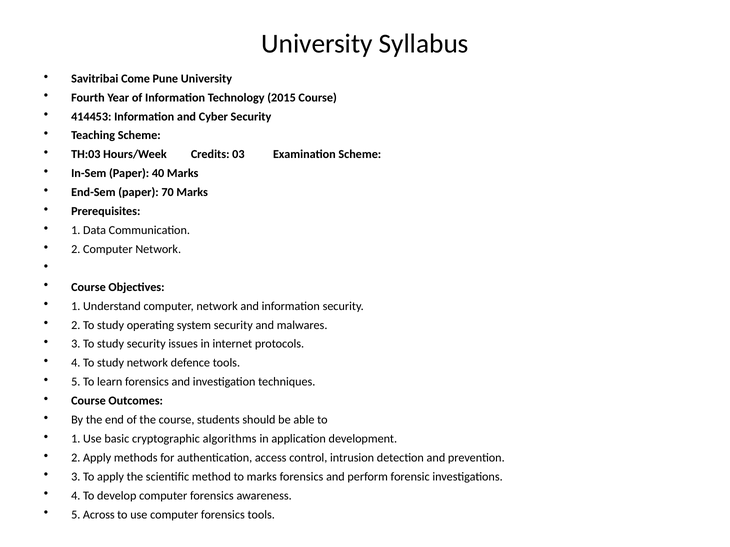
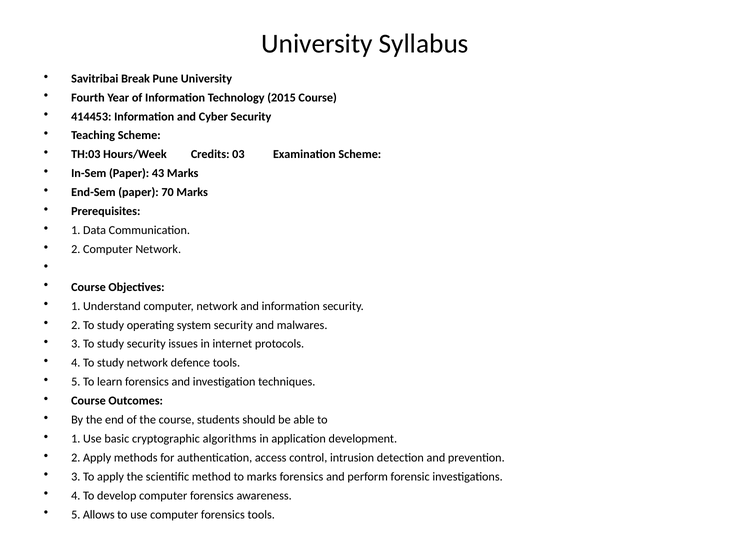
Come: Come -> Break (136, 79)
40: 40 -> 43 (158, 174)
Across: Across -> Allows (99, 515)
